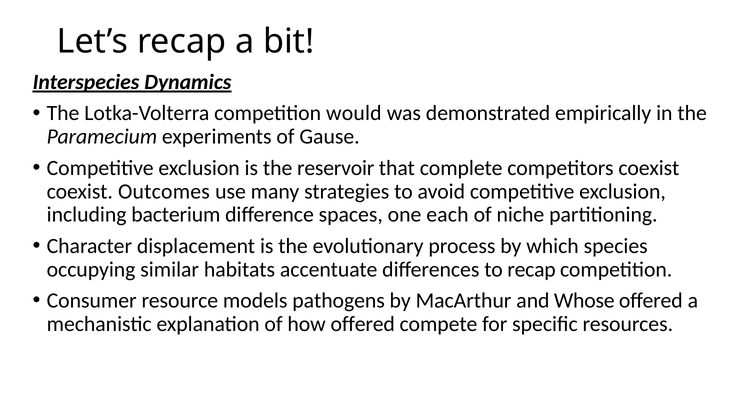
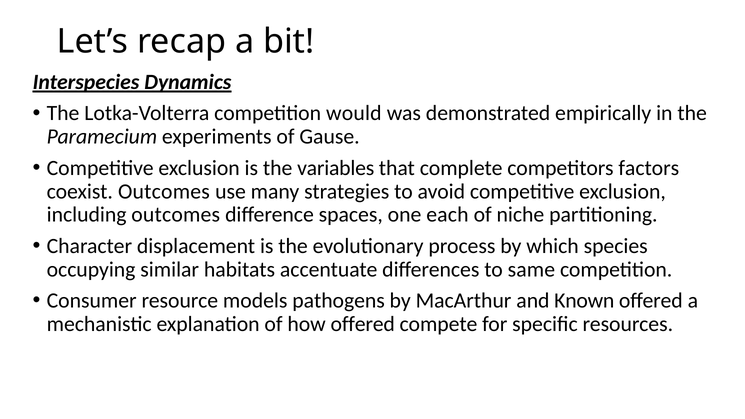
reservoir: reservoir -> variables (336, 168)
competitors coexist: coexist -> factors (649, 168)
including bacterium: bacterium -> outcomes (176, 215)
to recap: recap -> same (531, 269)
Whose: Whose -> Known (584, 301)
